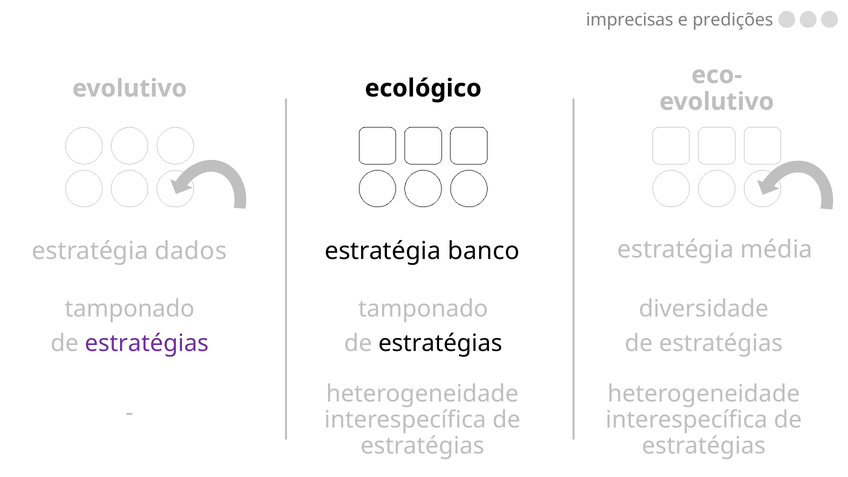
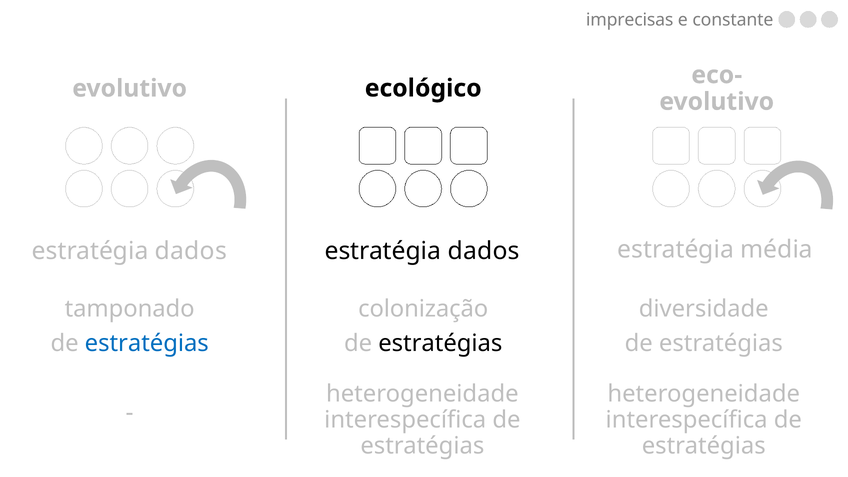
predições: predições -> constante (733, 20)
banco: banco -> dados (484, 251)
tamponado: tamponado -> colonização (423, 309)
estratégias colour: purple -> blue (147, 344)
